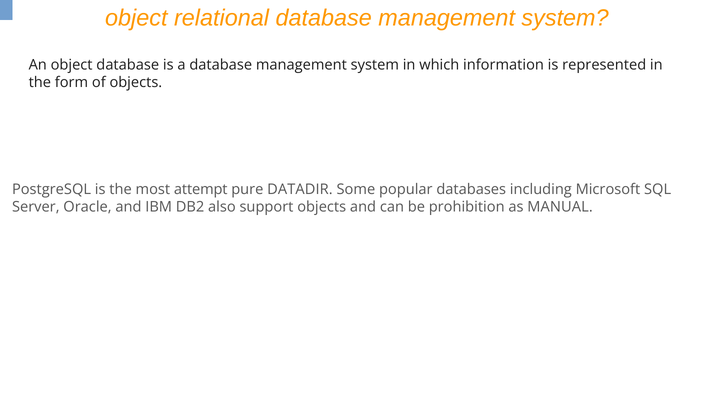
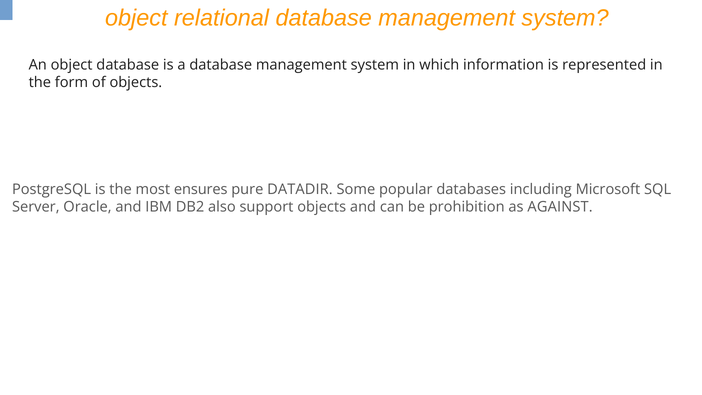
attempt: attempt -> ensures (201, 189)
MANUAL: MANUAL -> AGAINST (560, 207)
